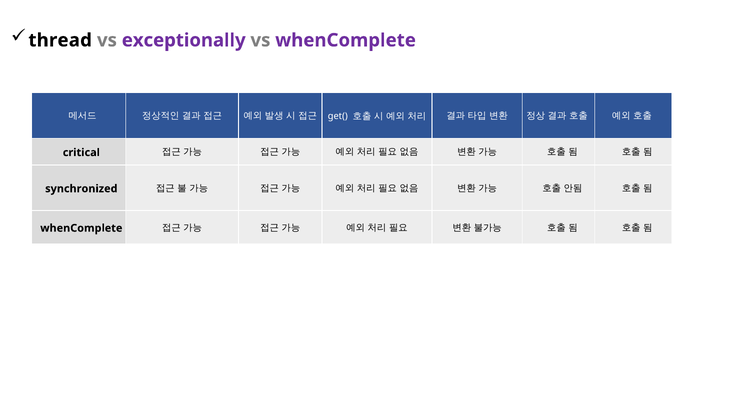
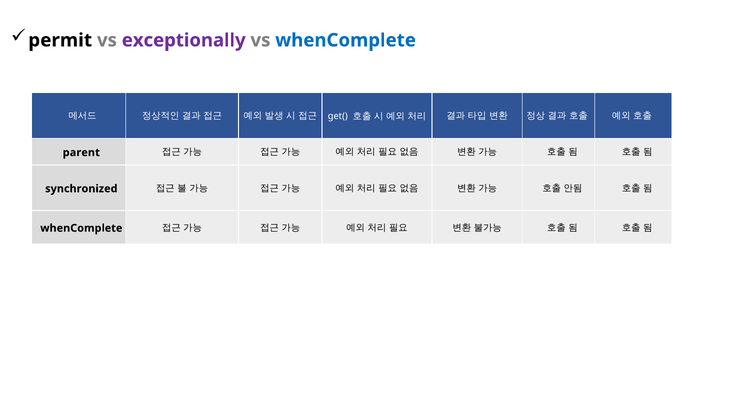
thread: thread -> permit (60, 40)
whenComplete colour: purple -> blue (346, 40)
critical: critical -> parent (81, 153)
